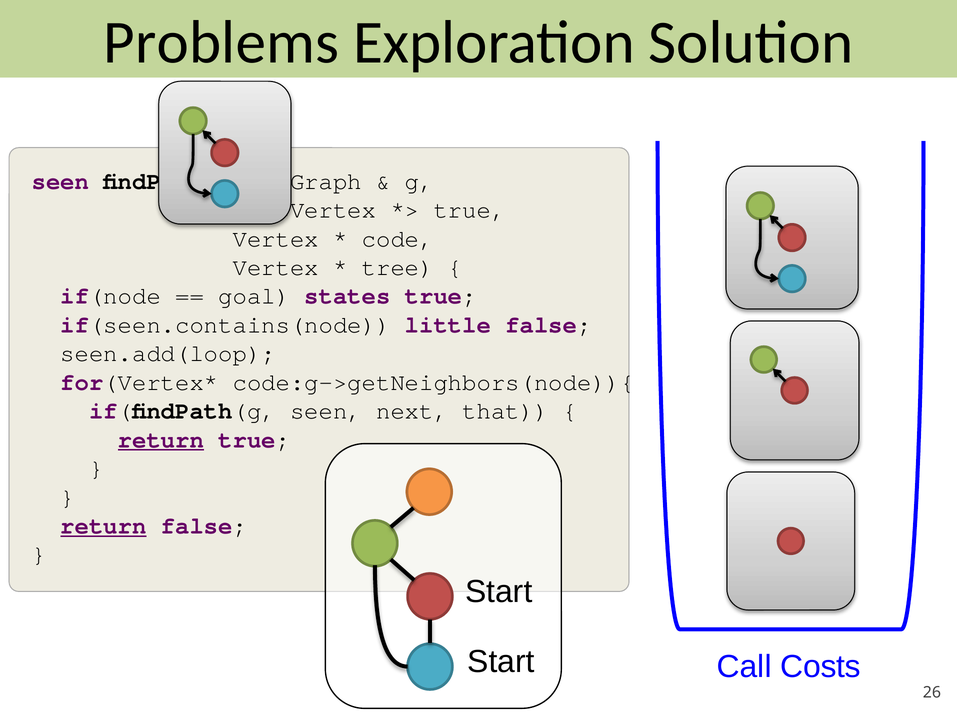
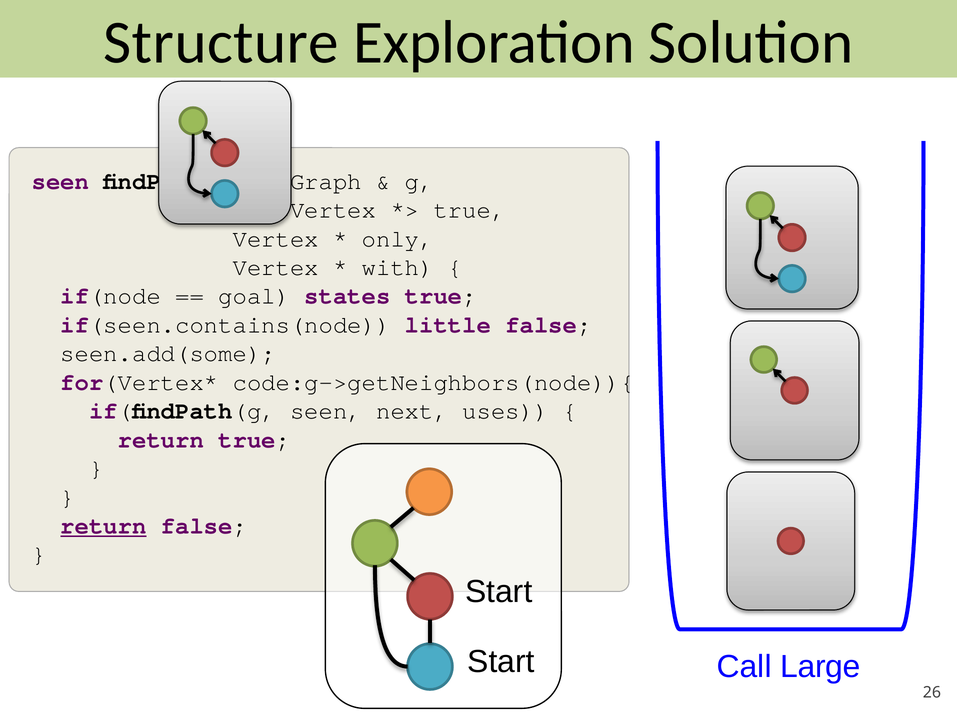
Problems: Problems -> Structure (221, 43)
code: code -> only (398, 239)
tree: tree -> with (398, 267)
seen.add(loop: seen.add(loop -> seen.add(some (168, 353)
that: that -> uses (505, 411)
return underline: present -> none (161, 440)
Costs: Costs -> Large (820, 667)
